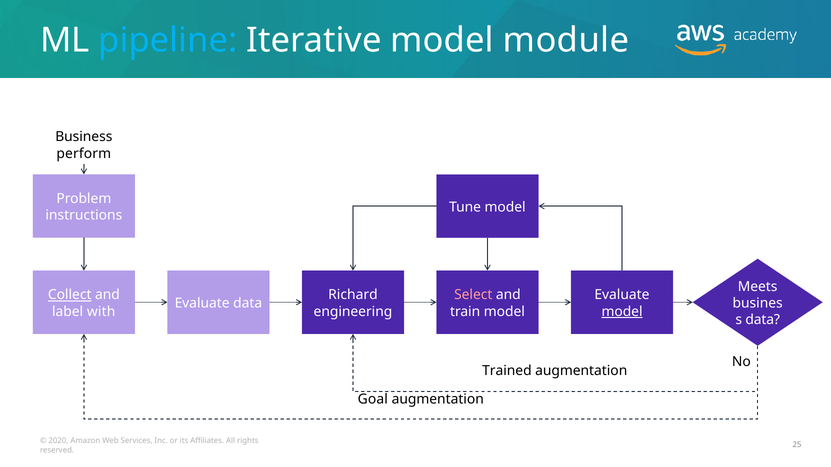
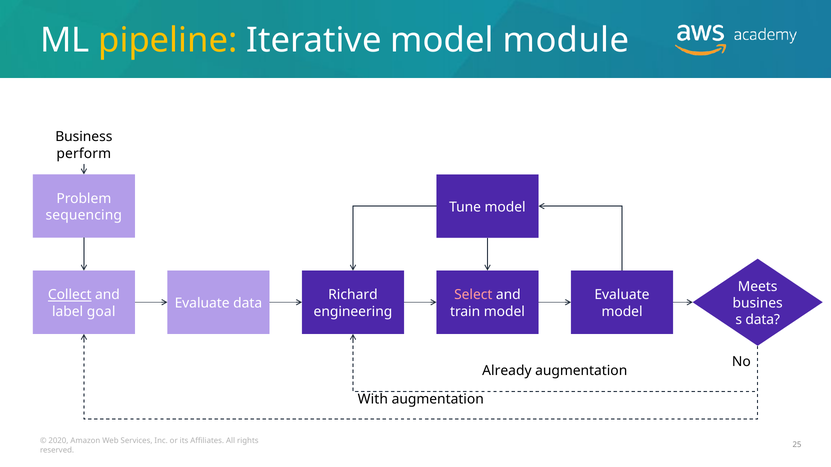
pipeline colour: light blue -> yellow (168, 41)
instructions: instructions -> sequencing (84, 215)
with: with -> goal (101, 312)
model underline: present -> none (622, 312)
Trained: Trained -> Already (507, 371)
Goal: Goal -> With (373, 400)
